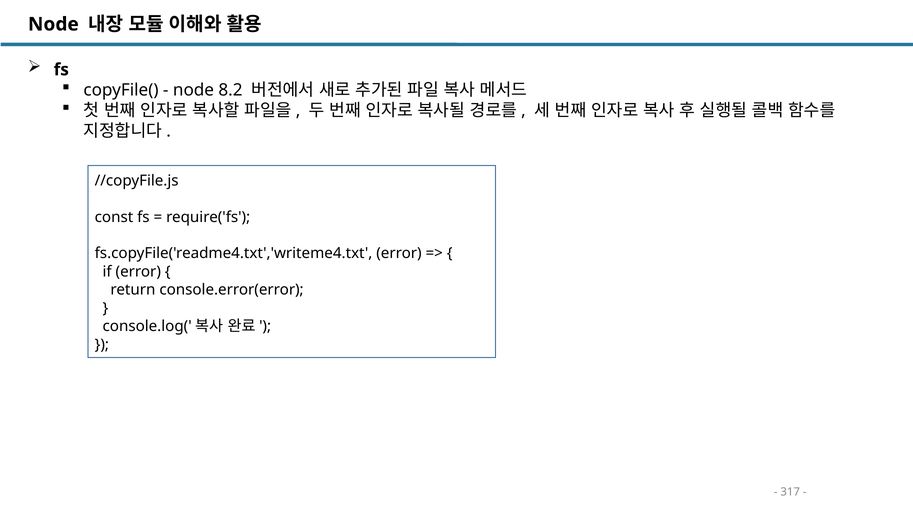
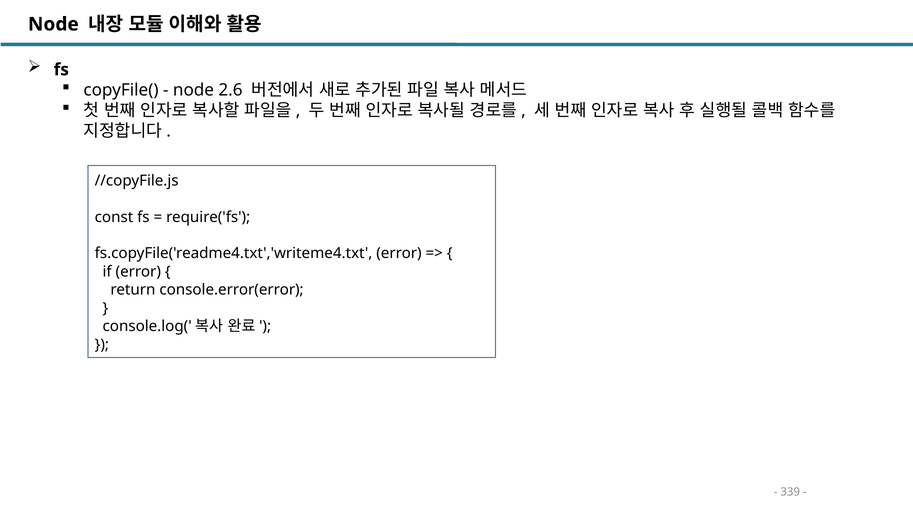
8.2: 8.2 -> 2.6 (230, 90)
317: 317 -> 339 (790, 493)
